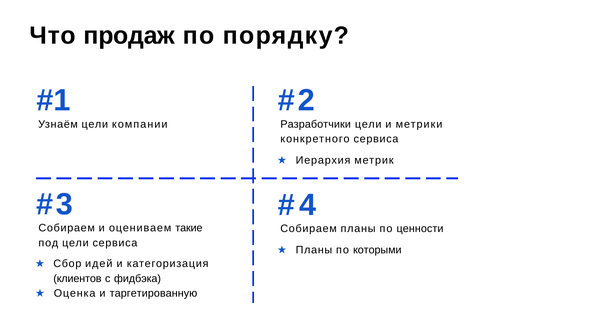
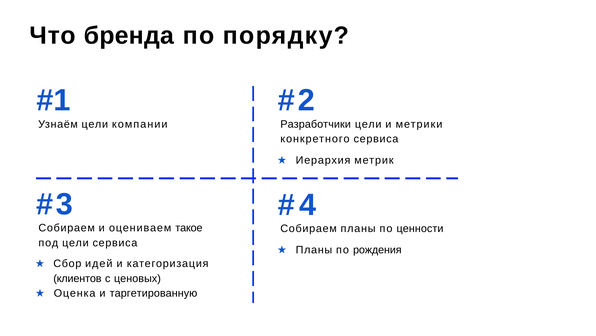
продаж: продаж -> бренда (129, 35)
такие: такие -> такое (189, 227)
которыми: которыми -> рождения (377, 249)
фидбэка: фидбэка -> ценовых (137, 278)
